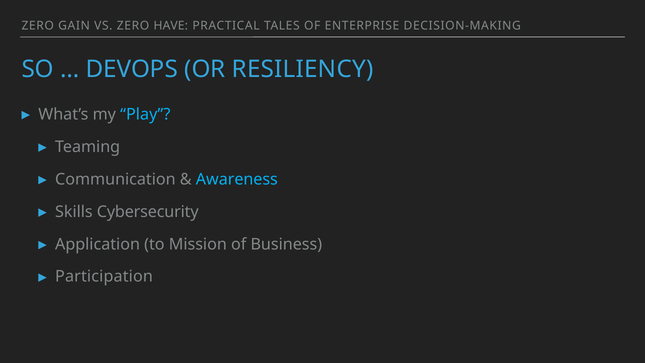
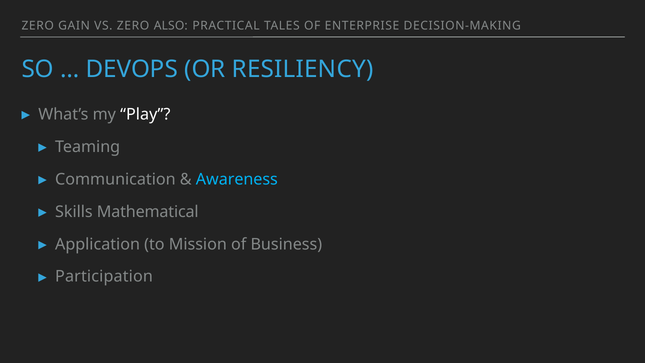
HAVE: HAVE -> ALSO (171, 26)
Play colour: light blue -> white (145, 114)
Cybersecurity: Cybersecurity -> Mathematical (148, 212)
